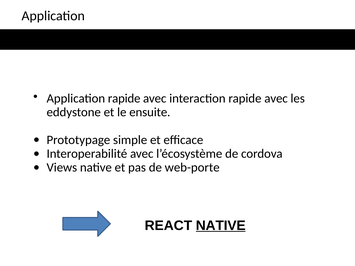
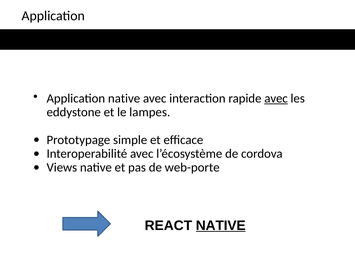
Application rapide: rapide -> native (124, 99)
avec underline: none -> present (276, 99)
ensuite: ensuite -> lampes (150, 112)
